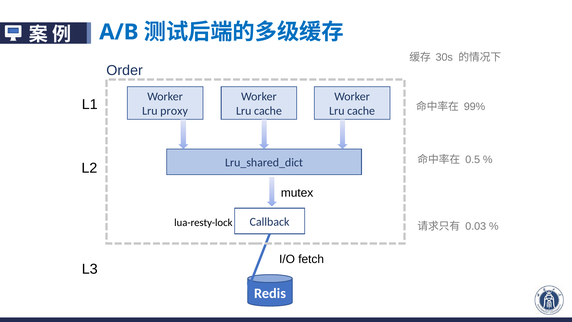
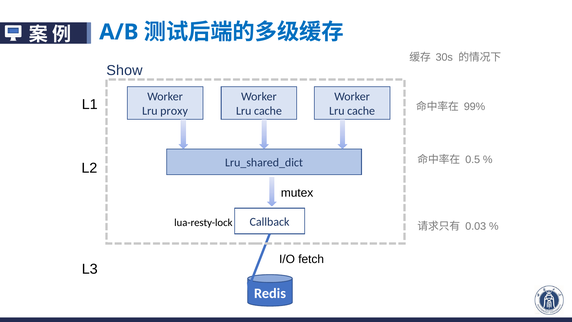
Order: Order -> Show (124, 70)
